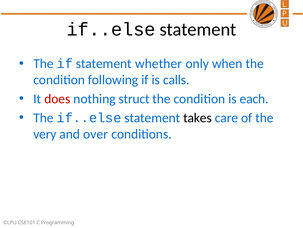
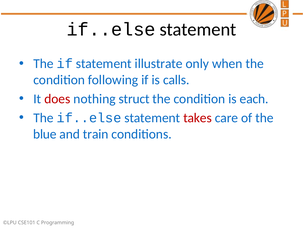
whether: whether -> illustrate (159, 64)
takes colour: black -> red (198, 117)
very: very -> blue (45, 134)
over: over -> train (96, 134)
